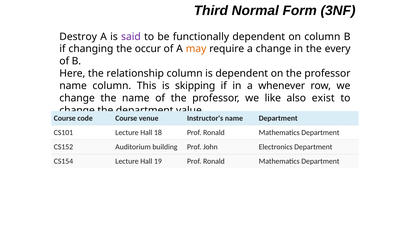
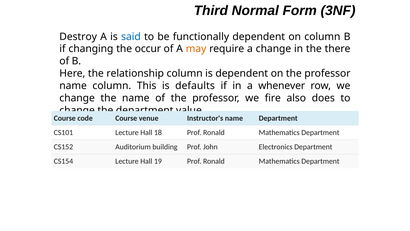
said colour: purple -> blue (131, 37)
every: every -> there (338, 49)
skipping: skipping -> defaults (195, 86)
like: like -> fire (273, 98)
exist: exist -> does (323, 98)
